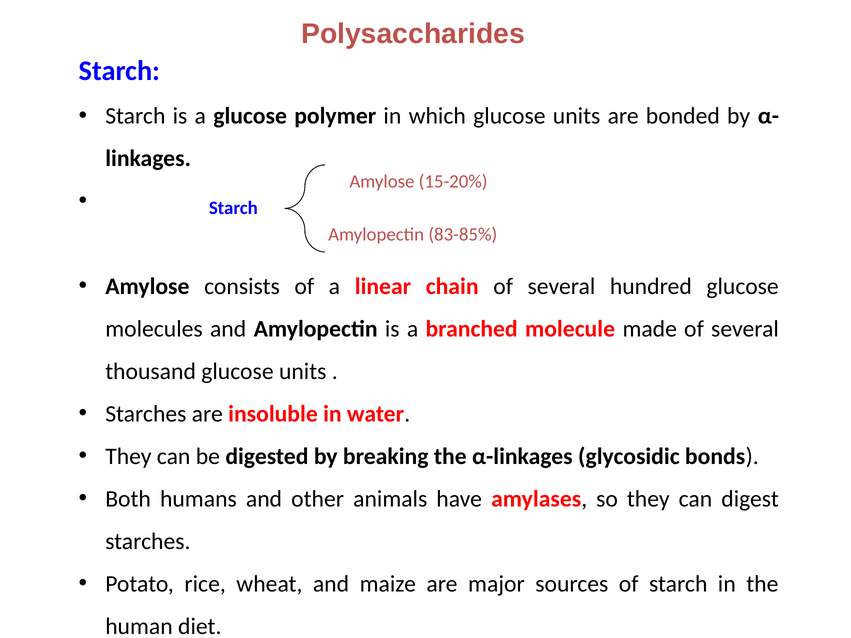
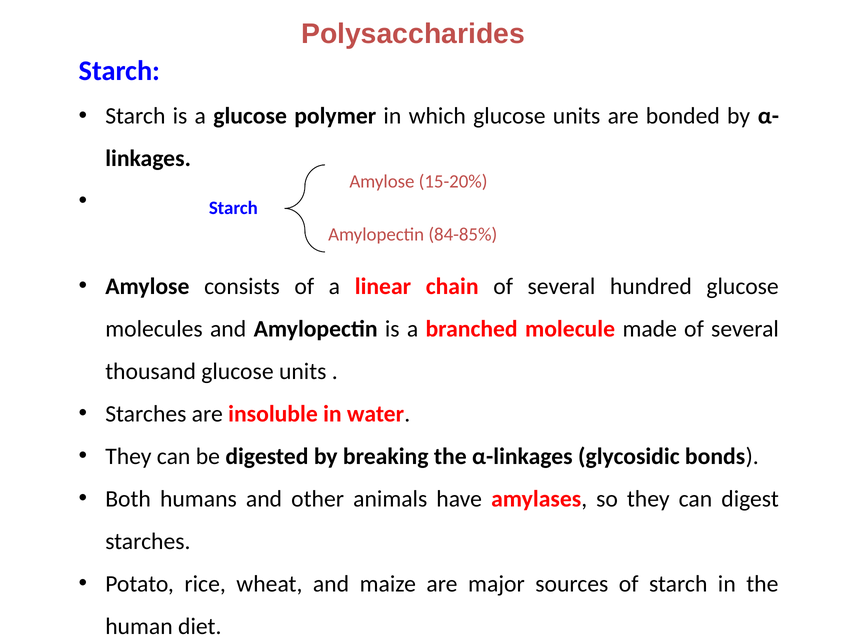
83-85%: 83-85% -> 84-85% (463, 235)
